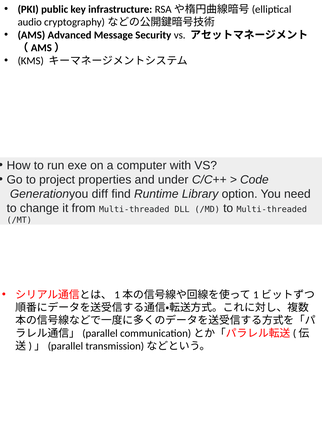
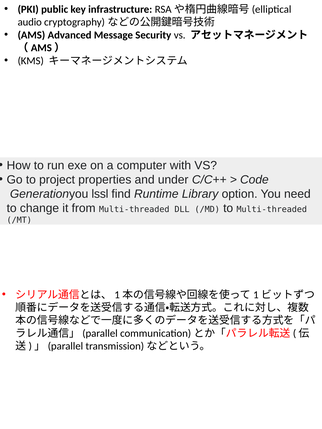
diff: diff -> lssl (100, 194)
